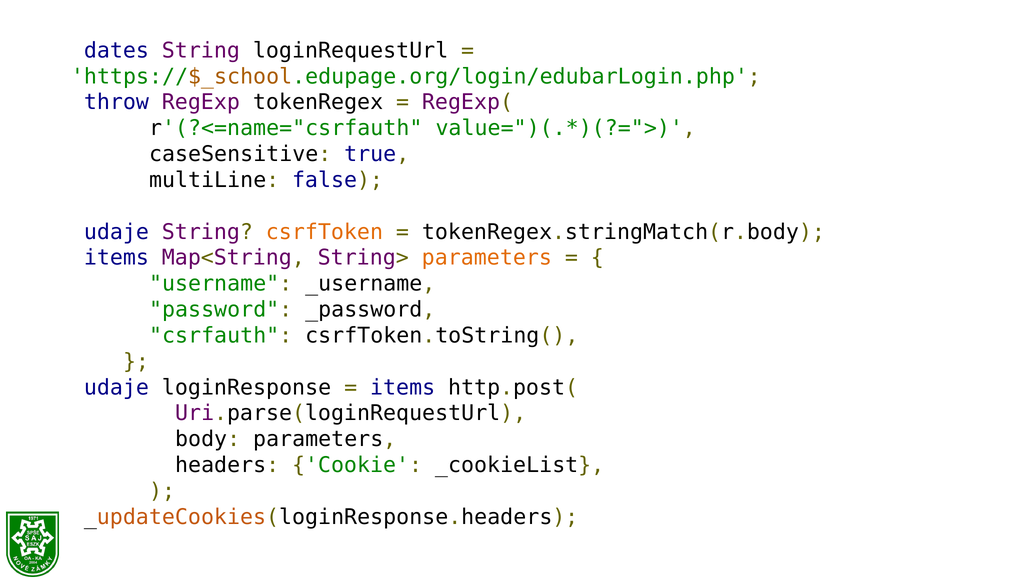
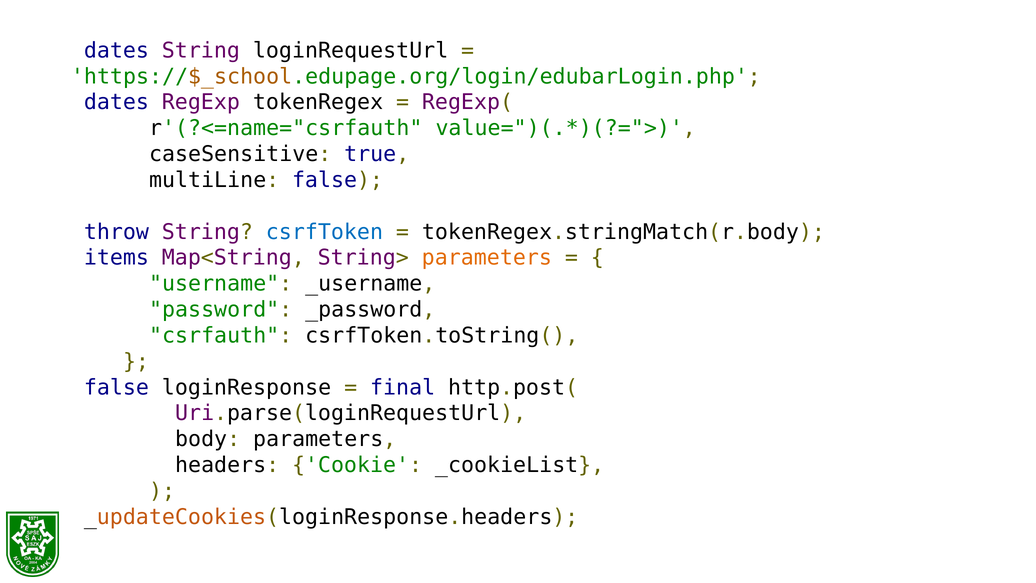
throw: throw -> dates (116, 102)
udaje: udaje -> throw (116, 232)
csrfToken colour: orange -> blue (324, 232)
udaje: udaje -> false (116, 387)
items: items -> final (403, 387)
